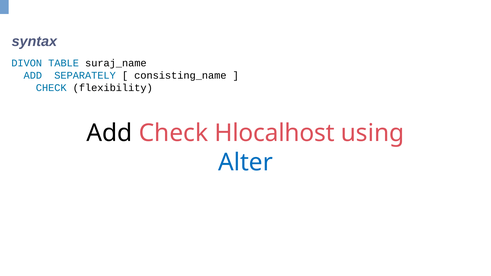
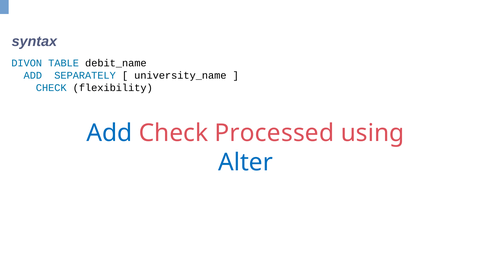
suraj_name: suraj_name -> debit_name (116, 63)
consisting_name: consisting_name -> university_name (180, 75)
Add colour: black -> blue (109, 133)
Hlocalhost: Hlocalhost -> Processed (274, 133)
